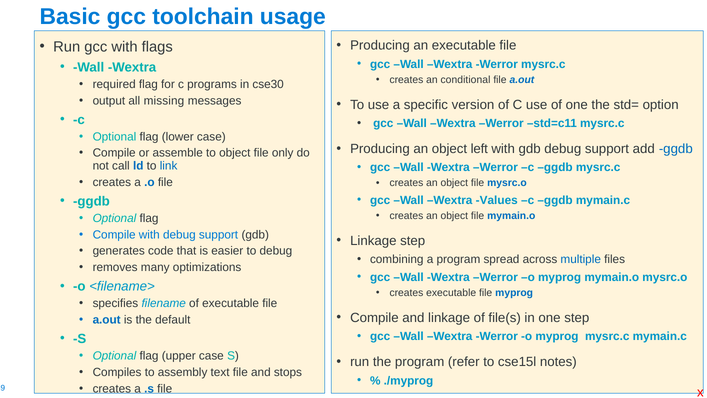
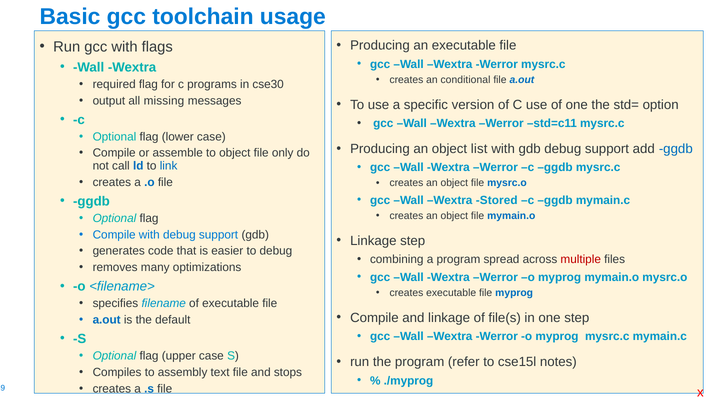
left: left -> list (479, 149)
Values: Values -> Stored (497, 200)
multiple colour: blue -> red (581, 259)
